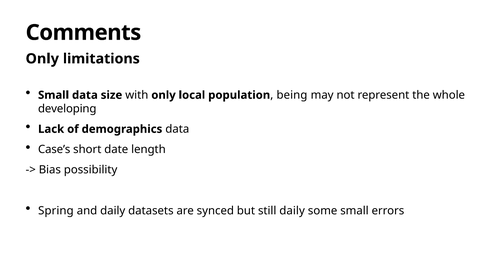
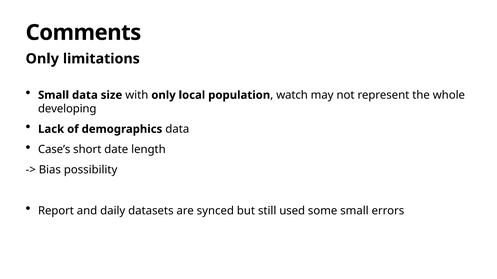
being: being -> watch (292, 95)
Spring: Spring -> Report (56, 211)
still daily: daily -> used (292, 211)
